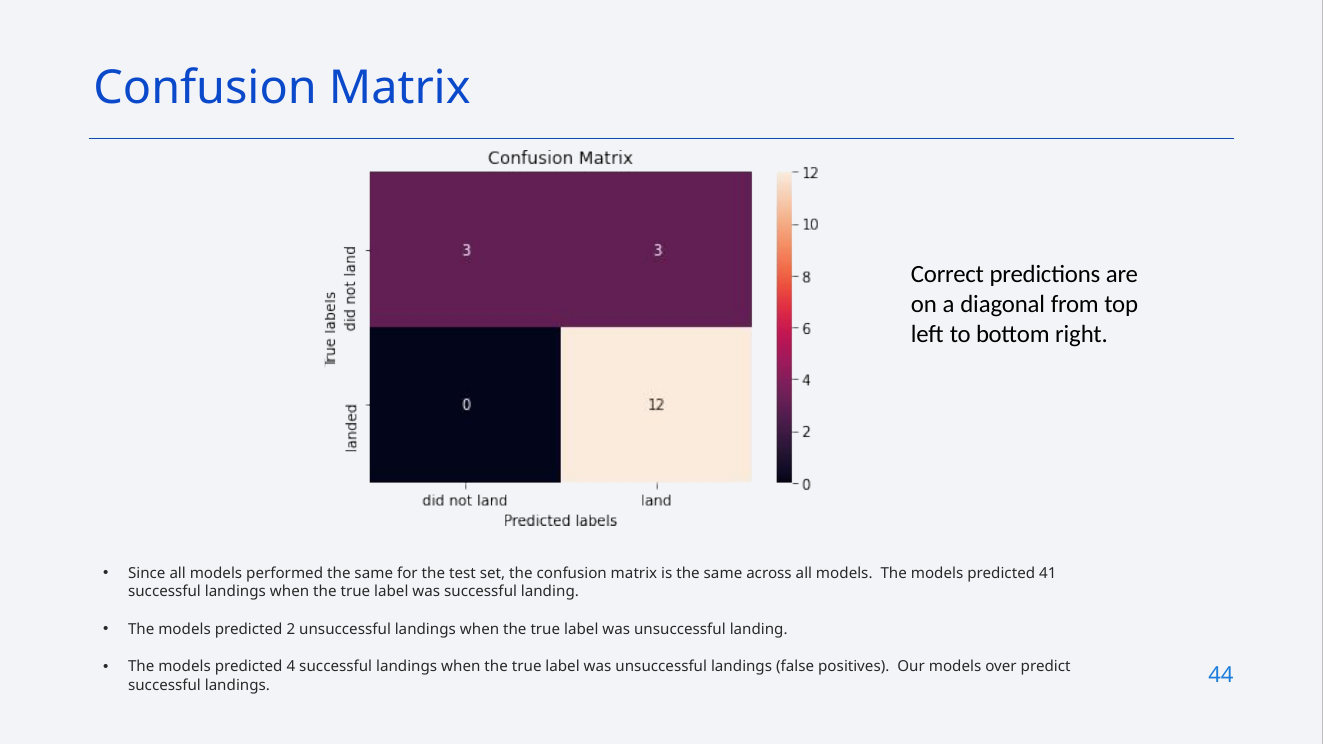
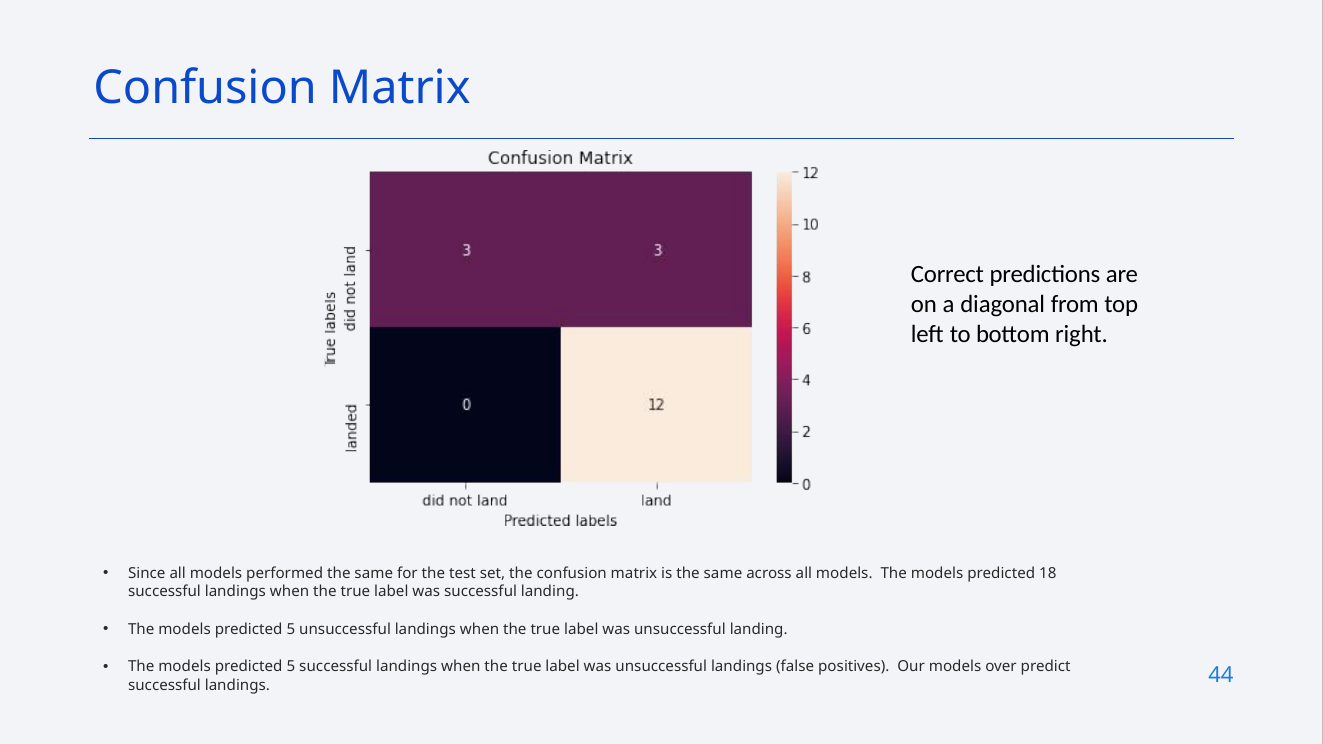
41: 41 -> 18 (1048, 574)
2: 2 -> 5 (291, 630)
4: 4 -> 5 (291, 667)
